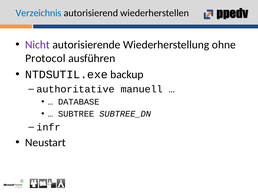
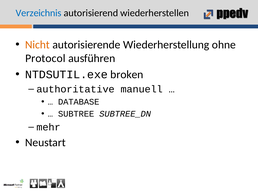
Nicht colour: purple -> orange (37, 45)
backup: backup -> broken (127, 75)
infr: infr -> mehr (48, 128)
